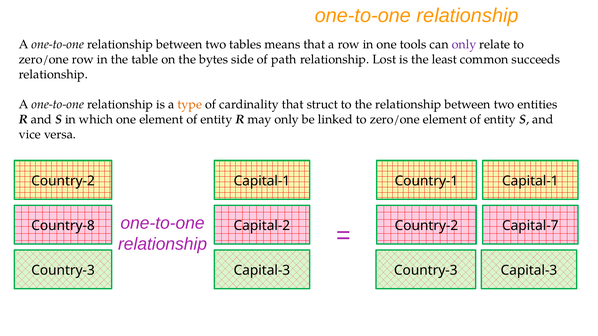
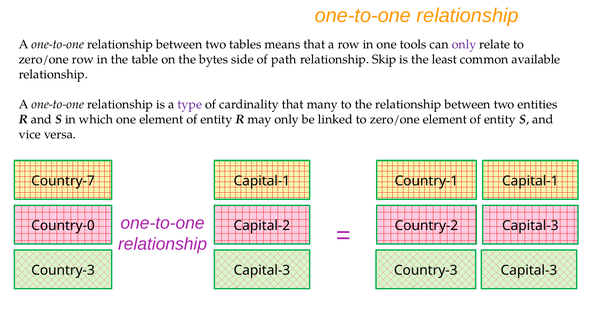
Lost: Lost -> Skip (384, 59)
succeeds: succeeds -> available (536, 59)
type colour: orange -> purple (190, 105)
struct: struct -> many (322, 105)
Country-2: Country-2 -> Country-7 (63, 181)
Country-8: Country-8 -> Country-0 (63, 226)
Country-2 Capital-7: Capital-7 -> Capital-3 (530, 226)
